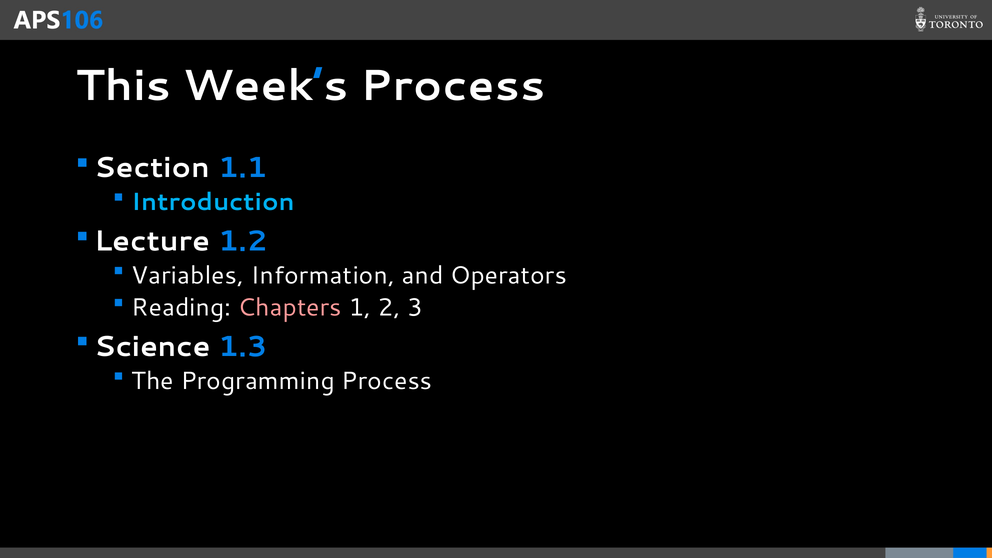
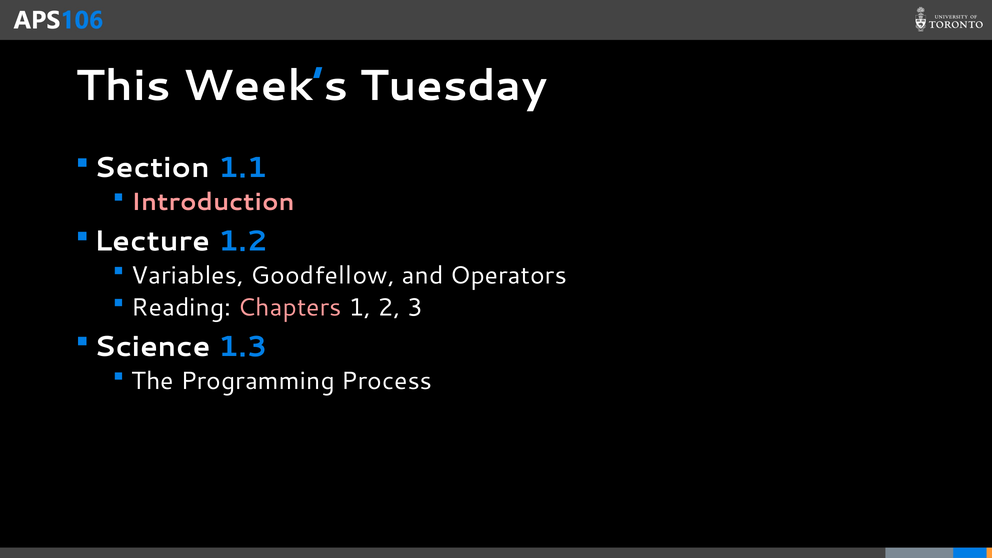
Week’s Process: Process -> Tuesday (453, 86)
Introduction colour: light blue -> pink (213, 202)
Information: Information -> Goodfellow (323, 275)
